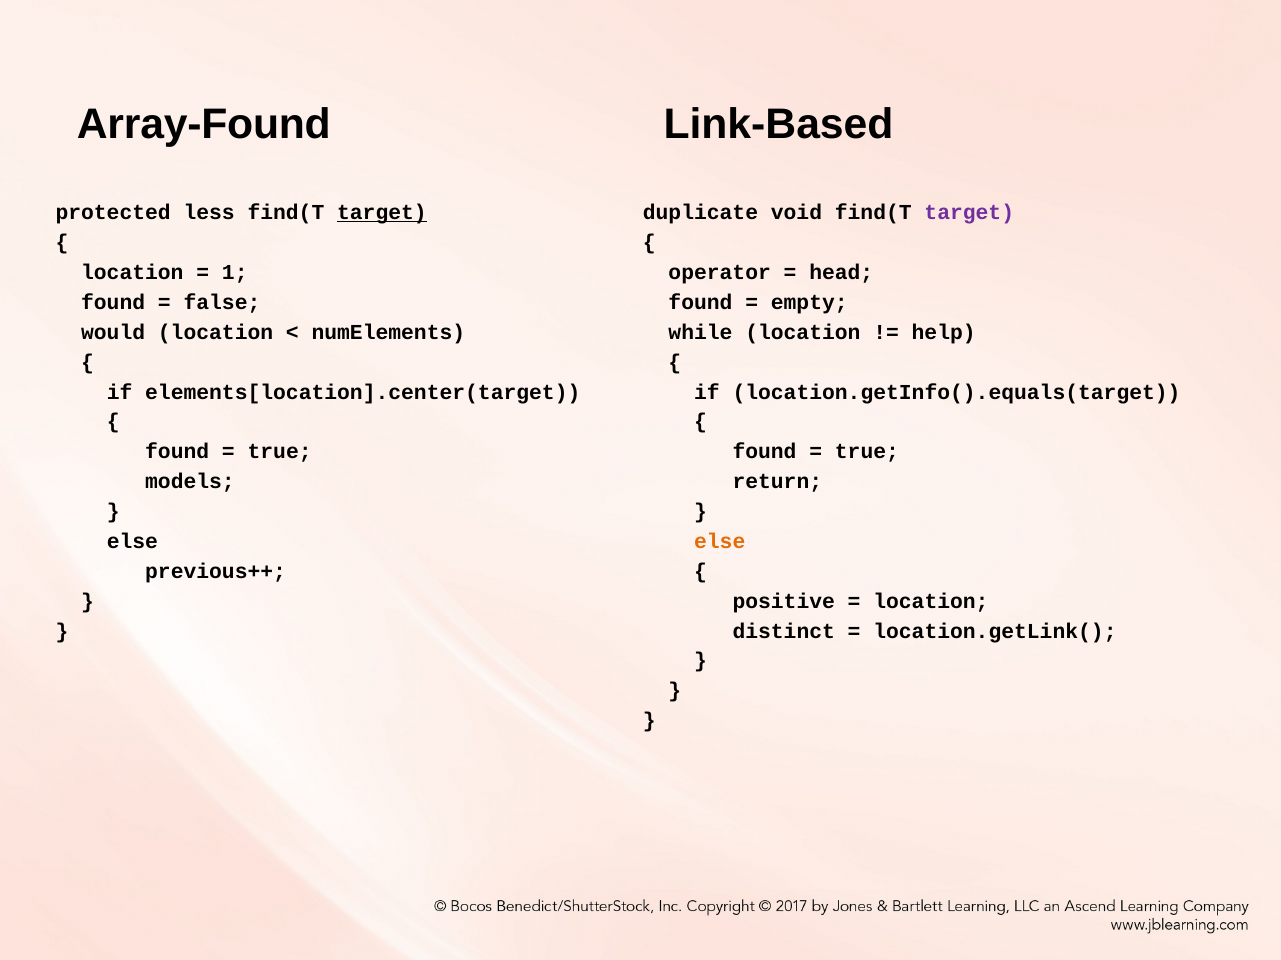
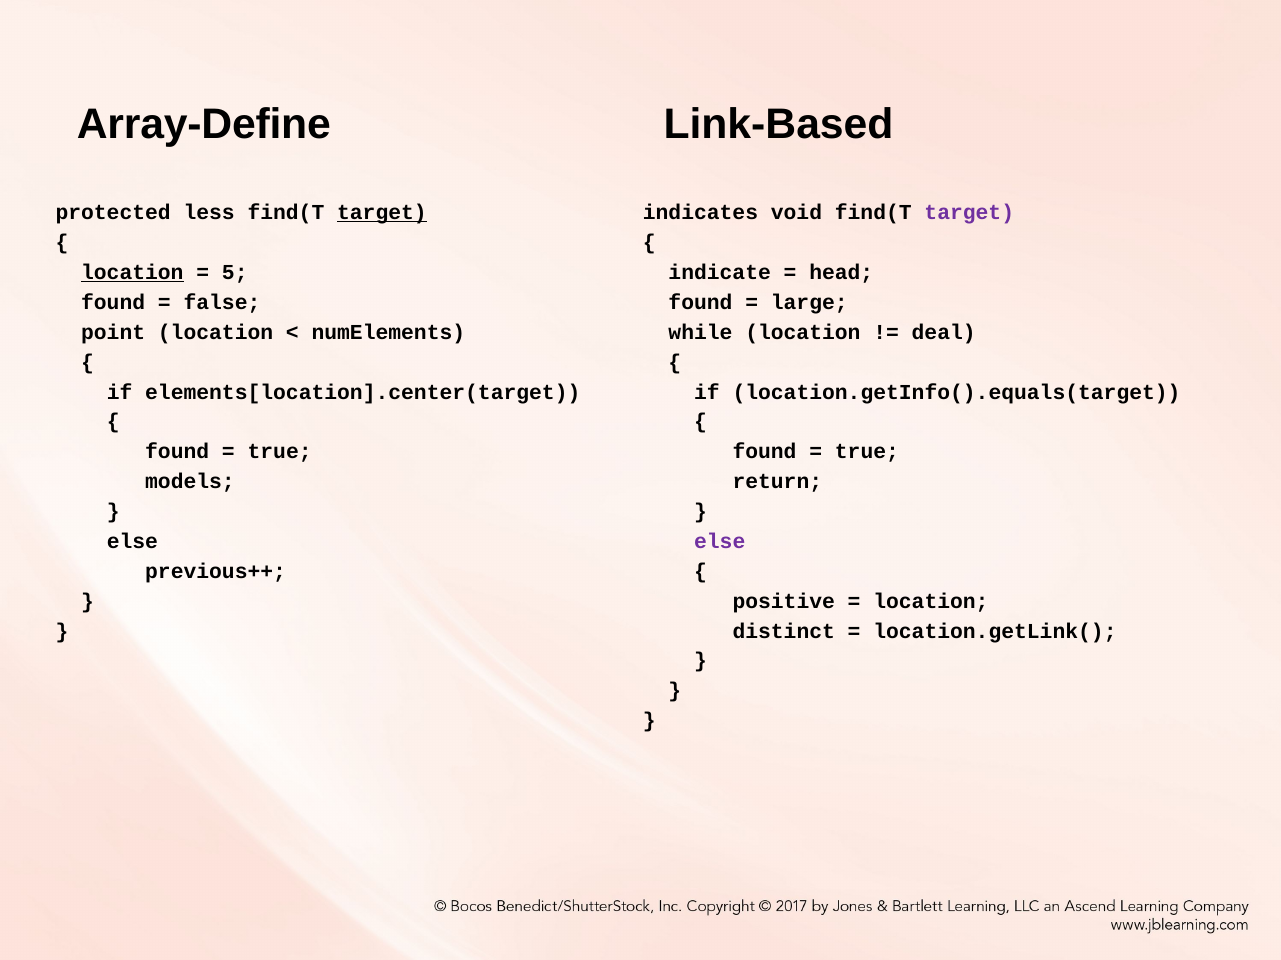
Array-Found: Array-Found -> Array-Define (204, 125)
duplicate: duplicate -> indicates (700, 213)
location underline: none -> present (132, 273)
1: 1 -> 5 (235, 273)
operator: operator -> indicate (720, 273)
empty: empty -> large (809, 303)
would: would -> point (113, 332)
help: help -> deal (944, 332)
else colour: orange -> purple (720, 542)
